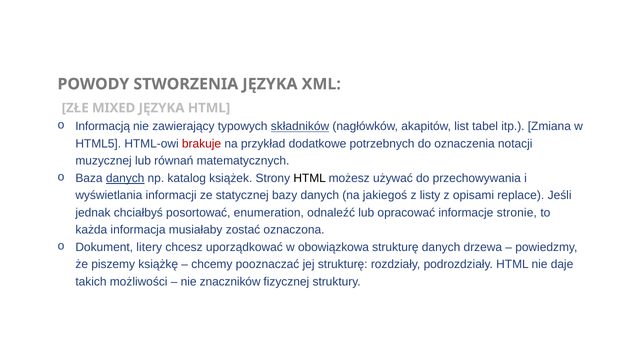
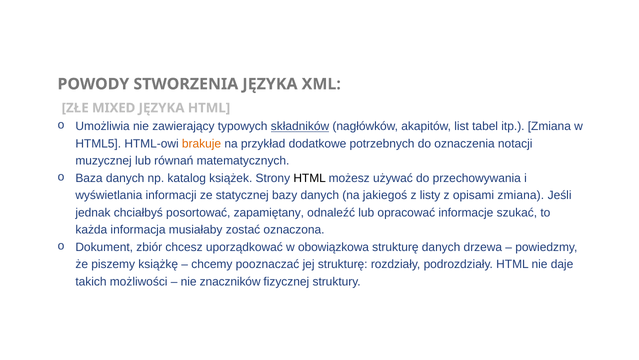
Informacją: Informacją -> Umożliwia (103, 126)
brakuje colour: red -> orange (202, 143)
danych underline: present -> none (125, 178)
opisami replace: replace -> zmiana (521, 195)
enumeration: enumeration -> zapamiętany (269, 212)
stronie: stronie -> szukać (517, 212)
litery: litery -> zbiór (149, 247)
